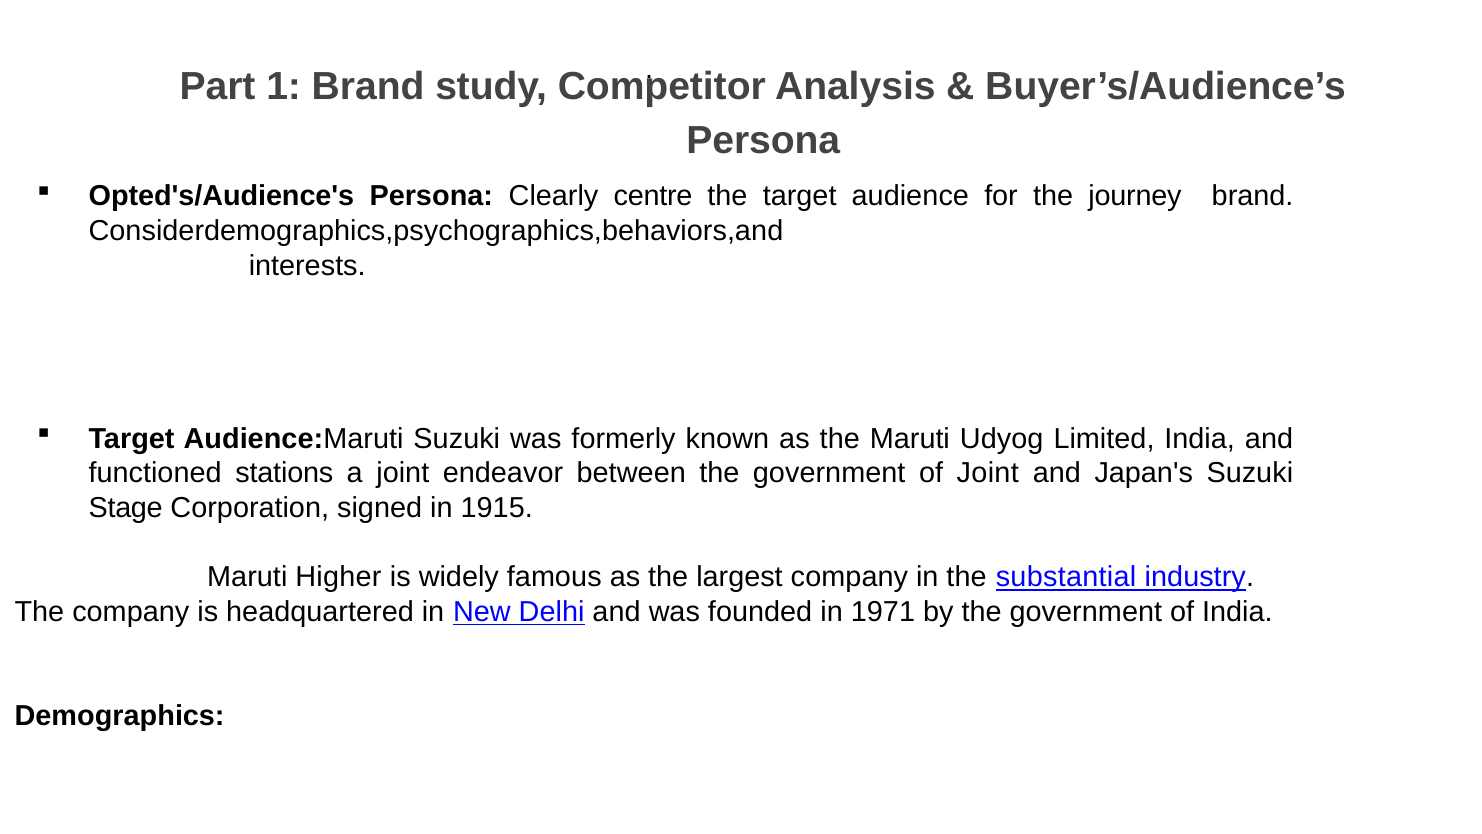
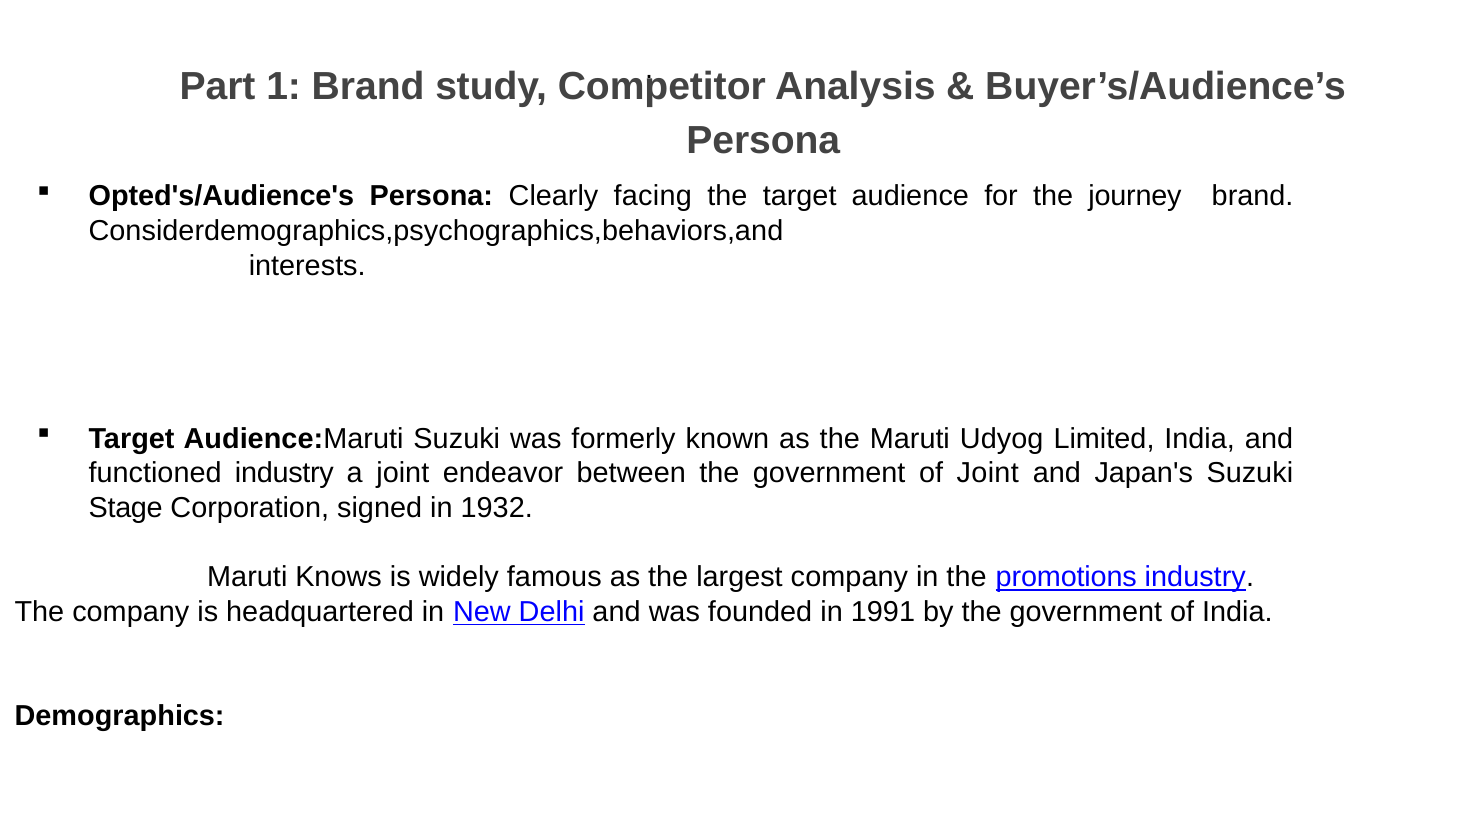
centre: centre -> facing (653, 196)
functioned stations: stations -> industry (284, 473)
1915: 1915 -> 1932 (497, 508)
Higher: Higher -> Knows (339, 577)
substantial: substantial -> promotions (1066, 577)
1971: 1971 -> 1991 (883, 611)
